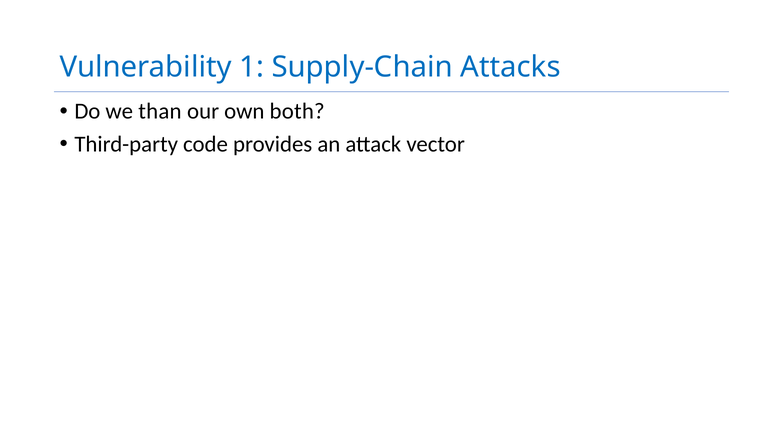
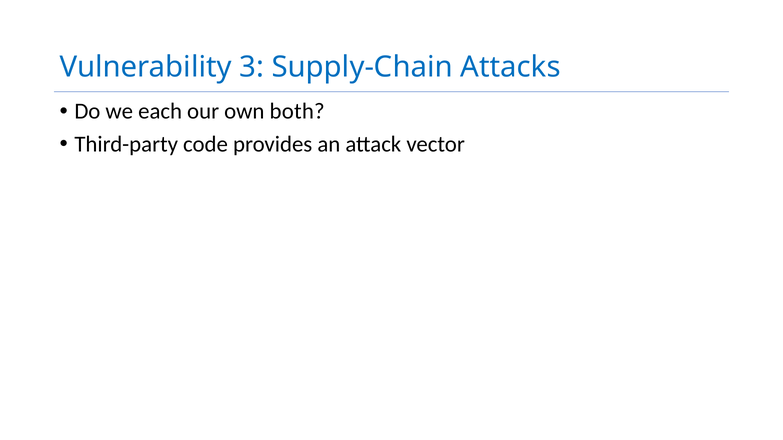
1: 1 -> 3 (252, 67)
than: than -> each (160, 111)
